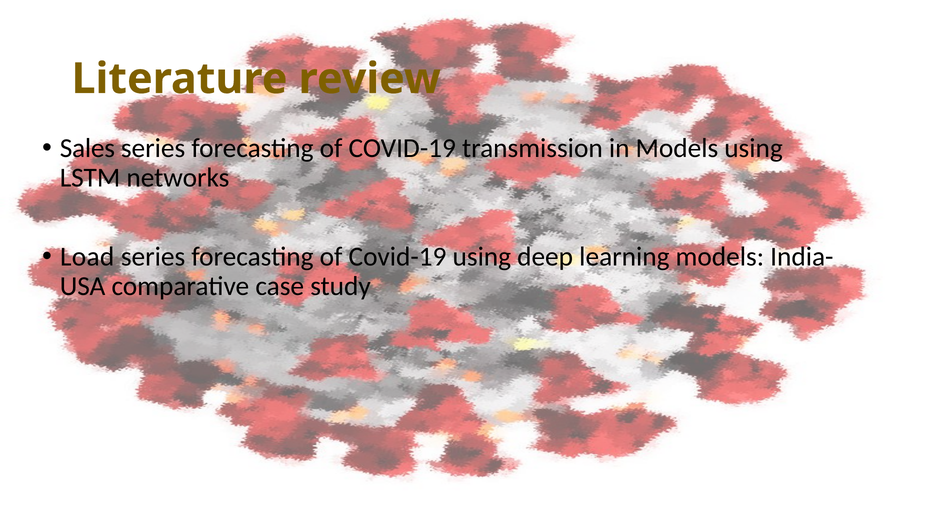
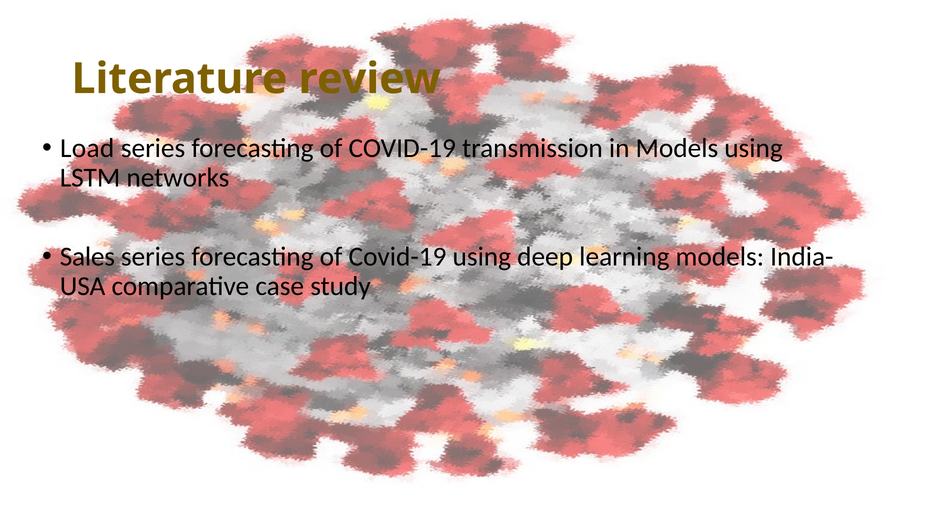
Sales: Sales -> Load (87, 148)
Load: Load -> Sales (87, 256)
